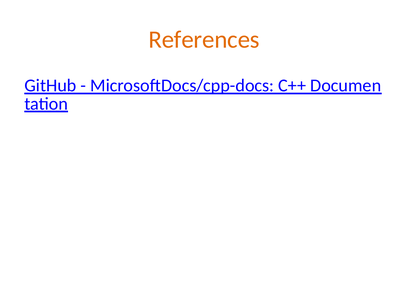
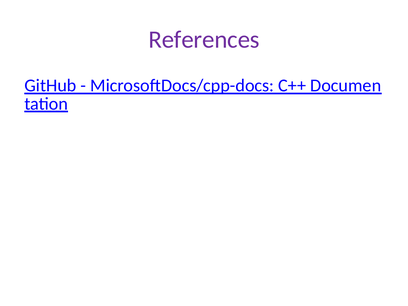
References colour: orange -> purple (204, 39)
